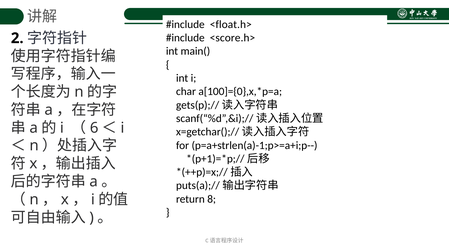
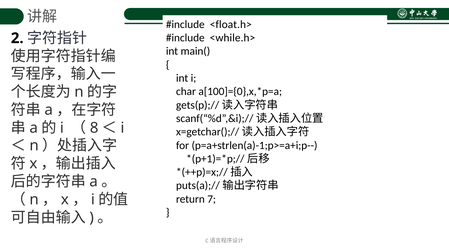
<score.h>: <score.h> -> <while.h> (232, 38)
6: 6 -> 8 (94, 128)
8: 8 -> 7 (212, 200)
